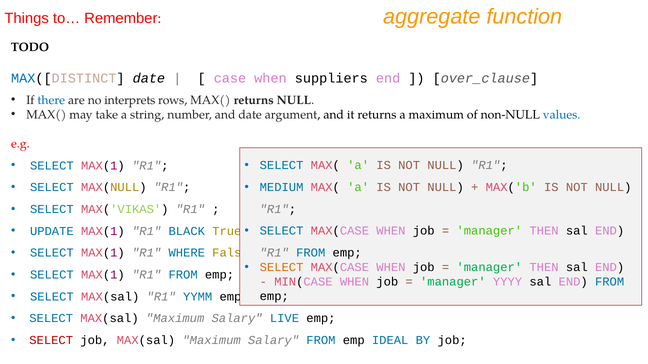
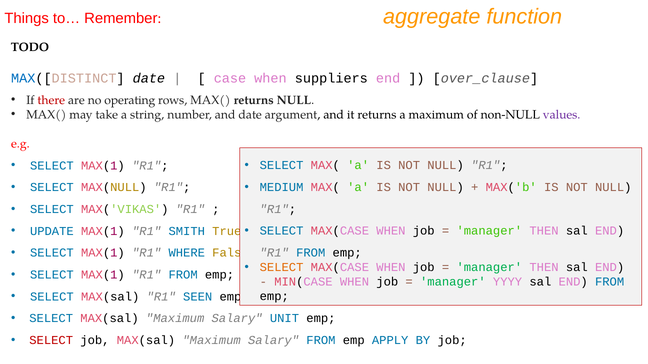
there colour: blue -> red (51, 100)
interprets: interprets -> operating (130, 100)
values colour: blue -> purple (562, 115)
BLACK: BLACK -> SMITH (187, 231)
YYMM: YYMM -> SEEN (198, 297)
LIVE: LIVE -> UNIT (284, 319)
IDEAL: IDEAL -> APPLY (390, 341)
